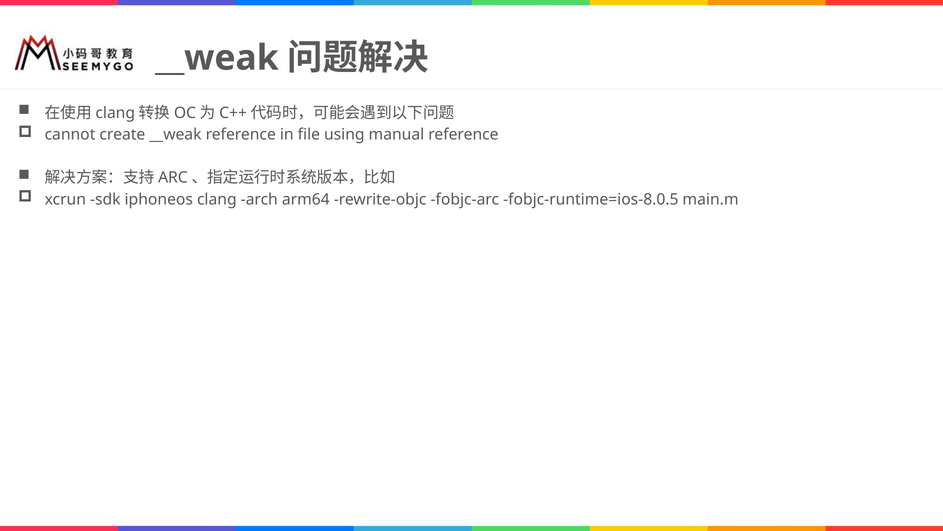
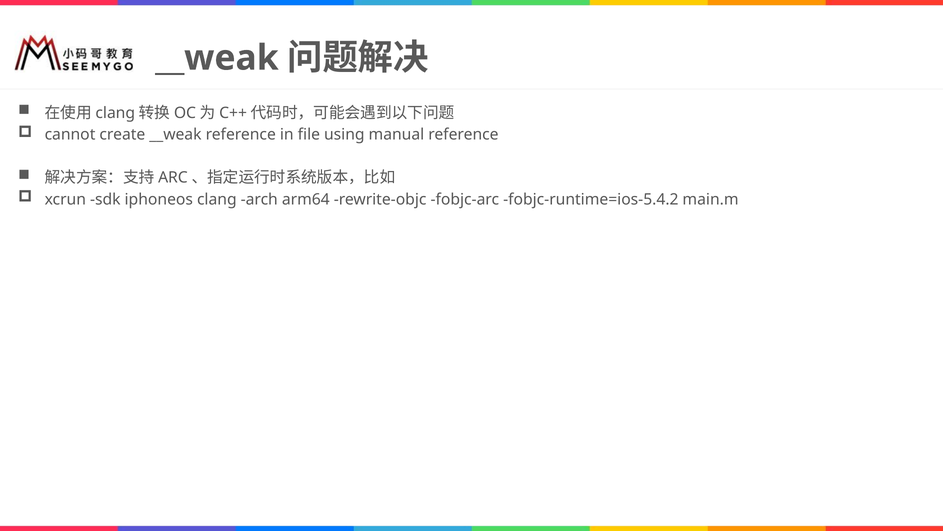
fobjc-runtime=ios-8.0.5: fobjc-runtime=ios-8.0.5 -> fobjc-runtime=ios-5.4.2 (591, 199)
